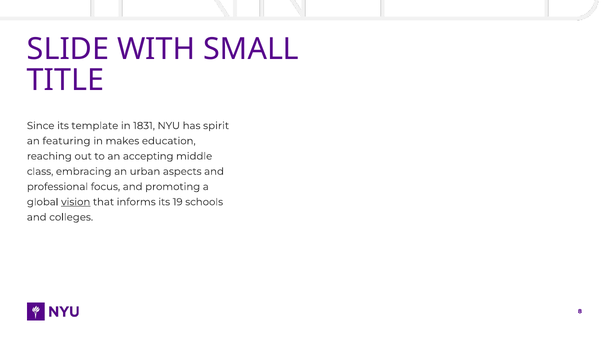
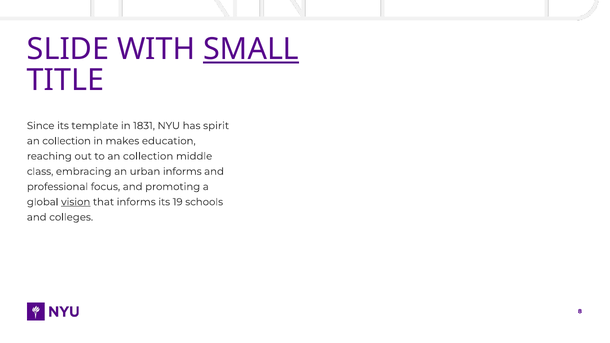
SMALL underline: none -> present (251, 49)
featuring: featuring -> collection (67, 141)
to an accepting: accepting -> collection (148, 156)
urban aspects: aspects -> informs (182, 172)
